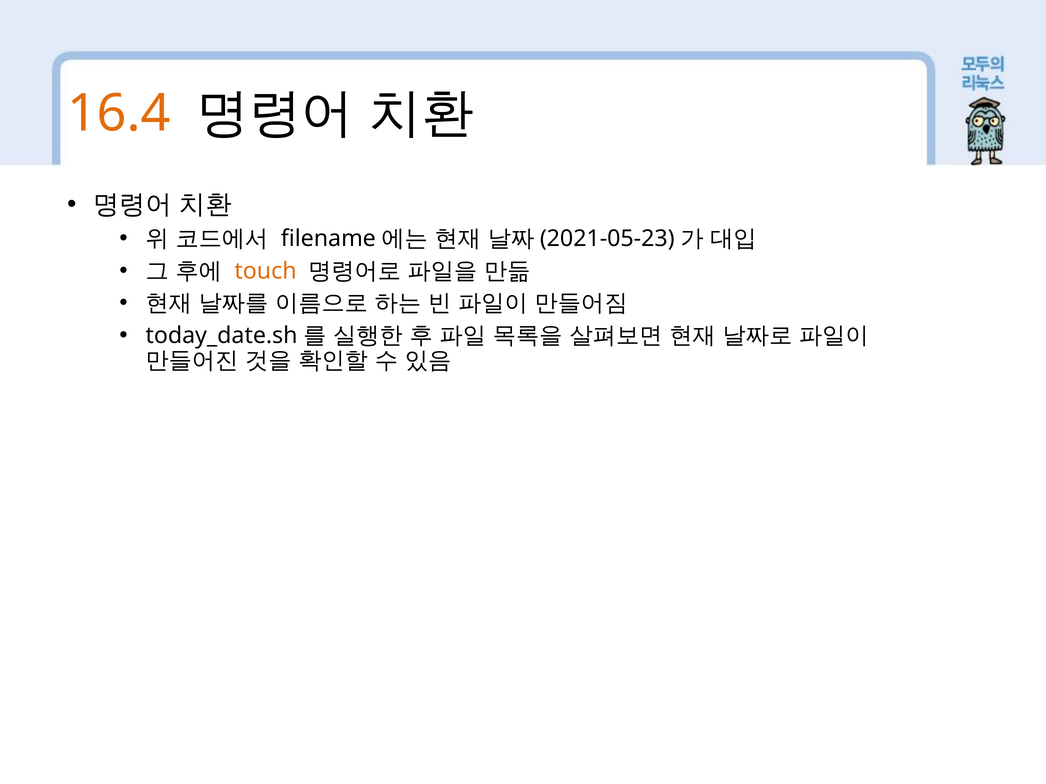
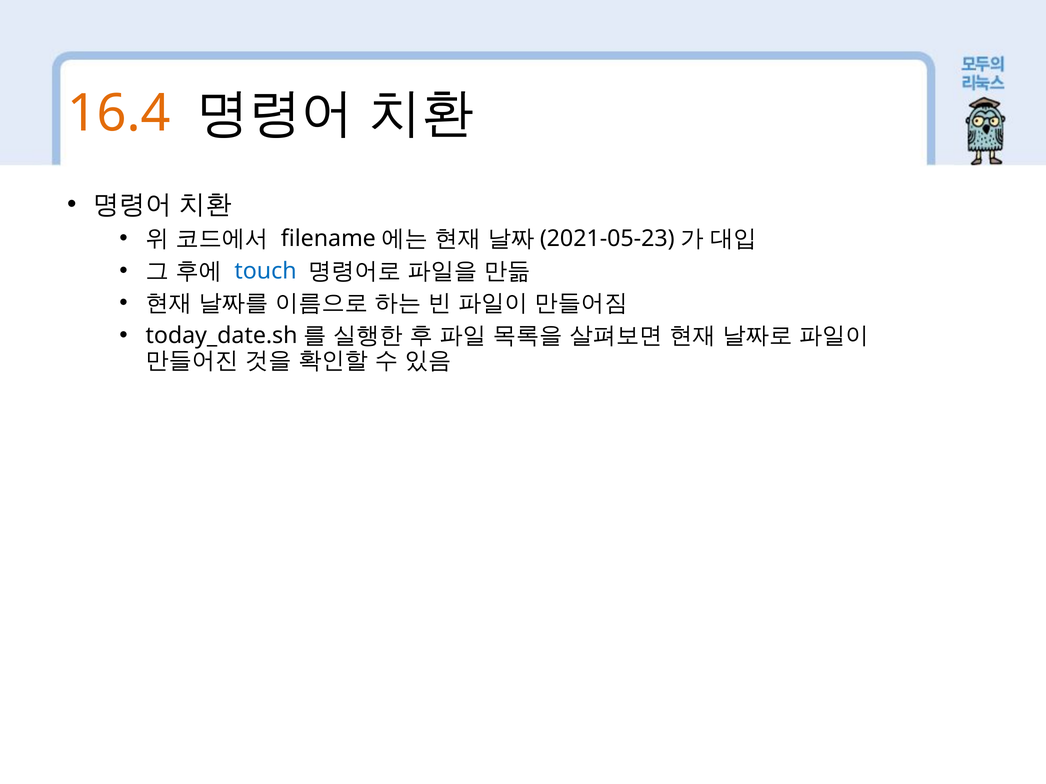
touch colour: orange -> blue (266, 271)
